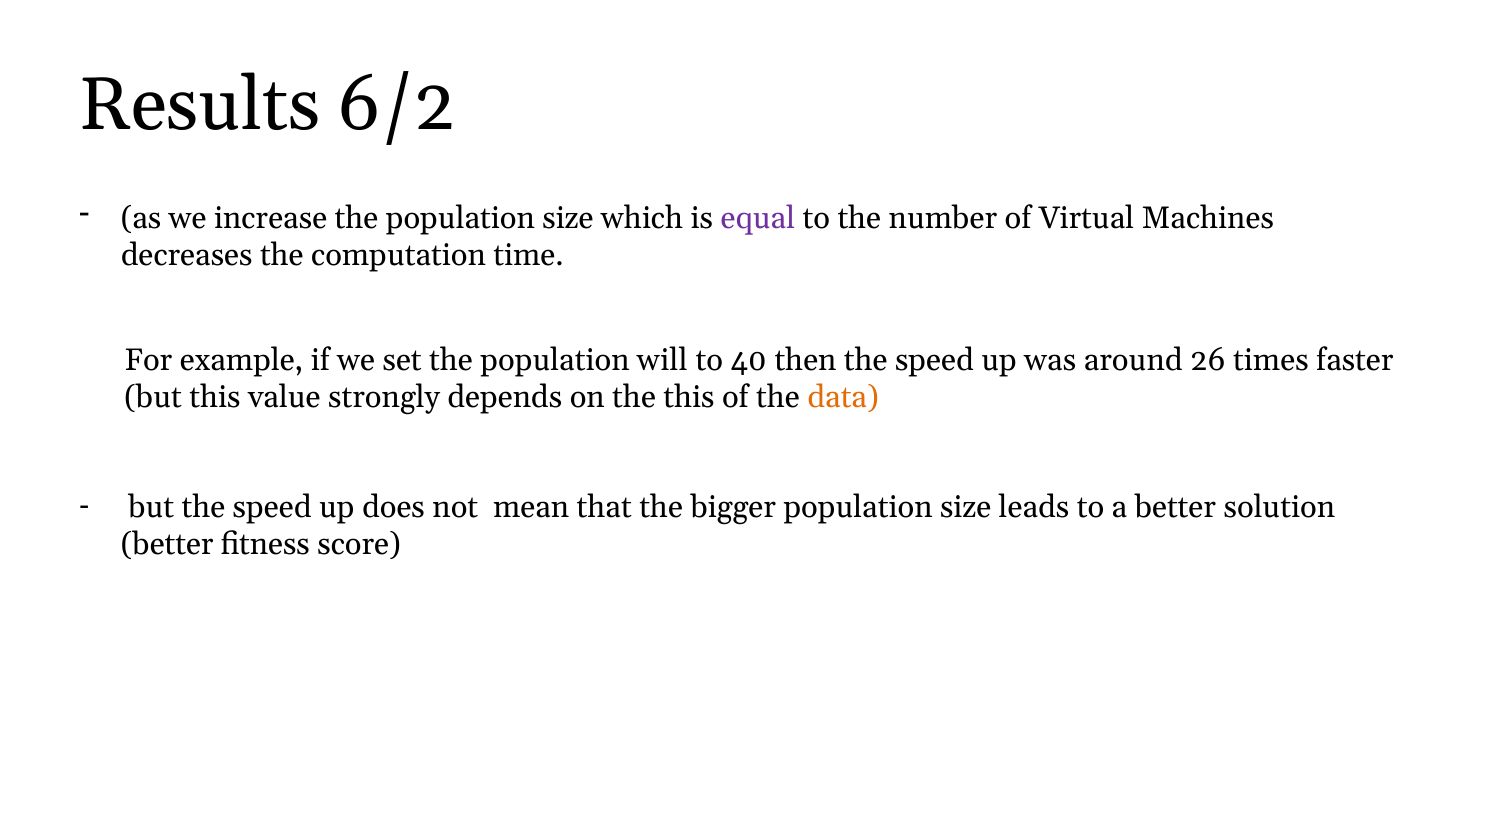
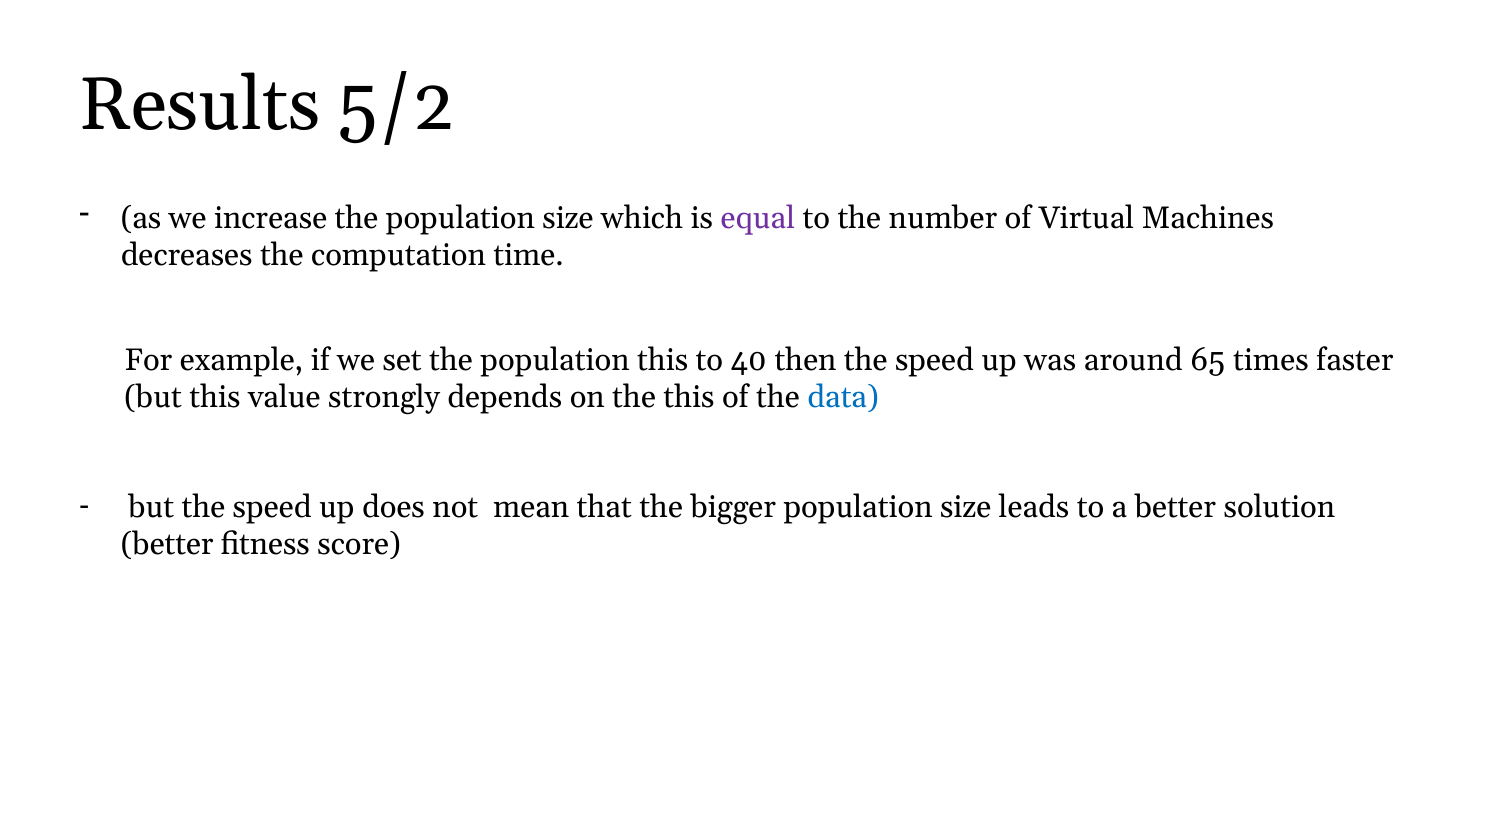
6/2: 6/2 -> 5/2 (397, 106)
population will: will -> this (663, 360)
26: 26 -> 65 (1208, 360)
data colour: orange -> blue (843, 397)
